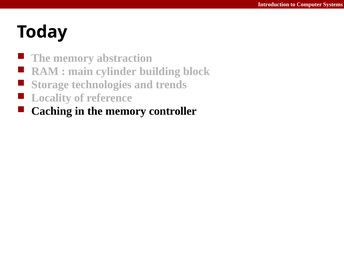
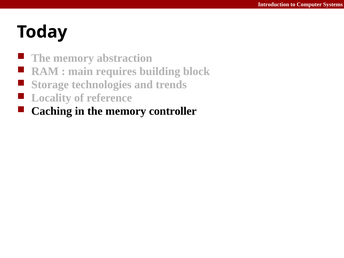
cylinder: cylinder -> requires (116, 71)
